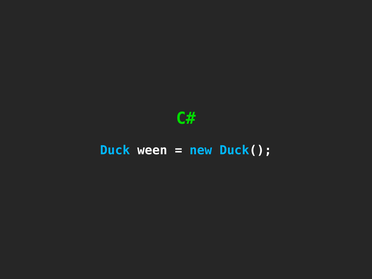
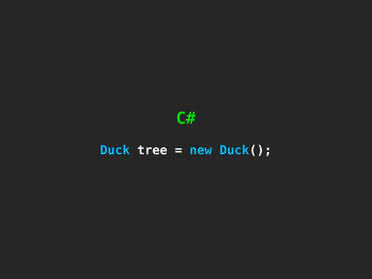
ween: ween -> tree (152, 150)
